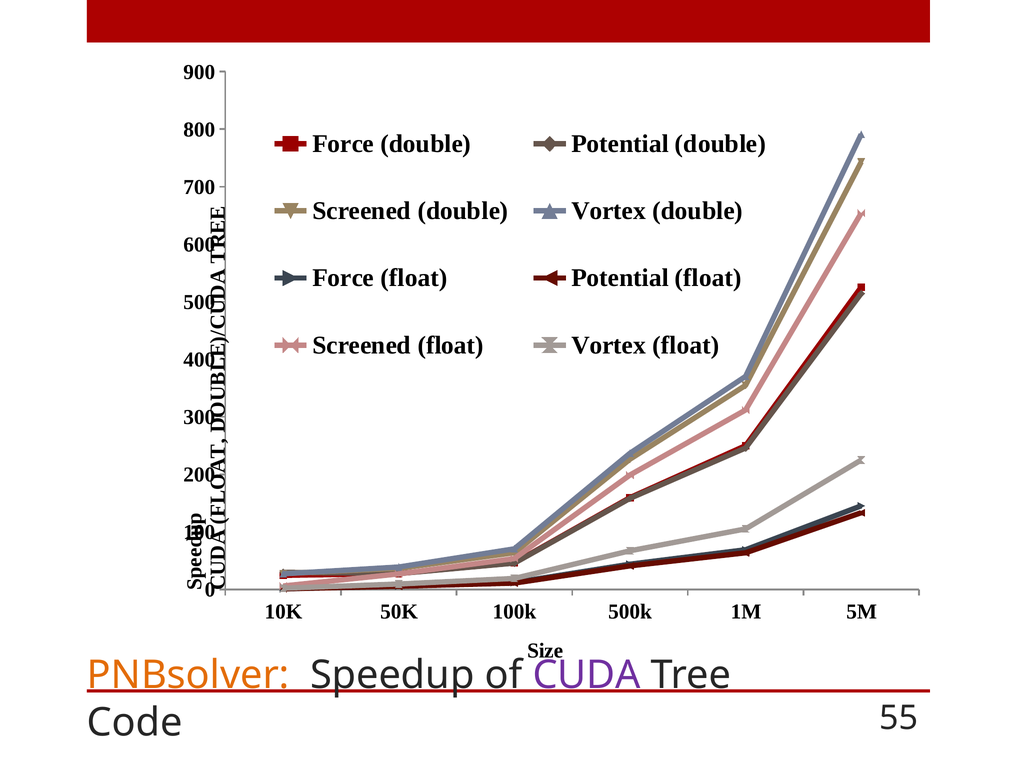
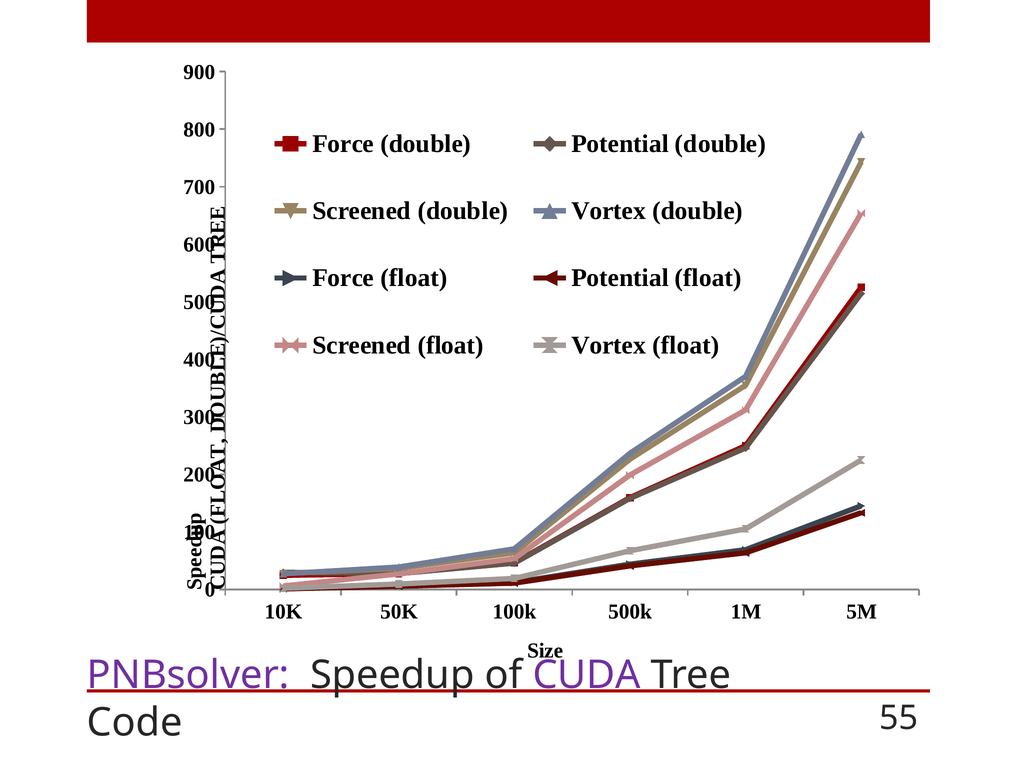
PNBsolver colour: orange -> purple (188, 676)
